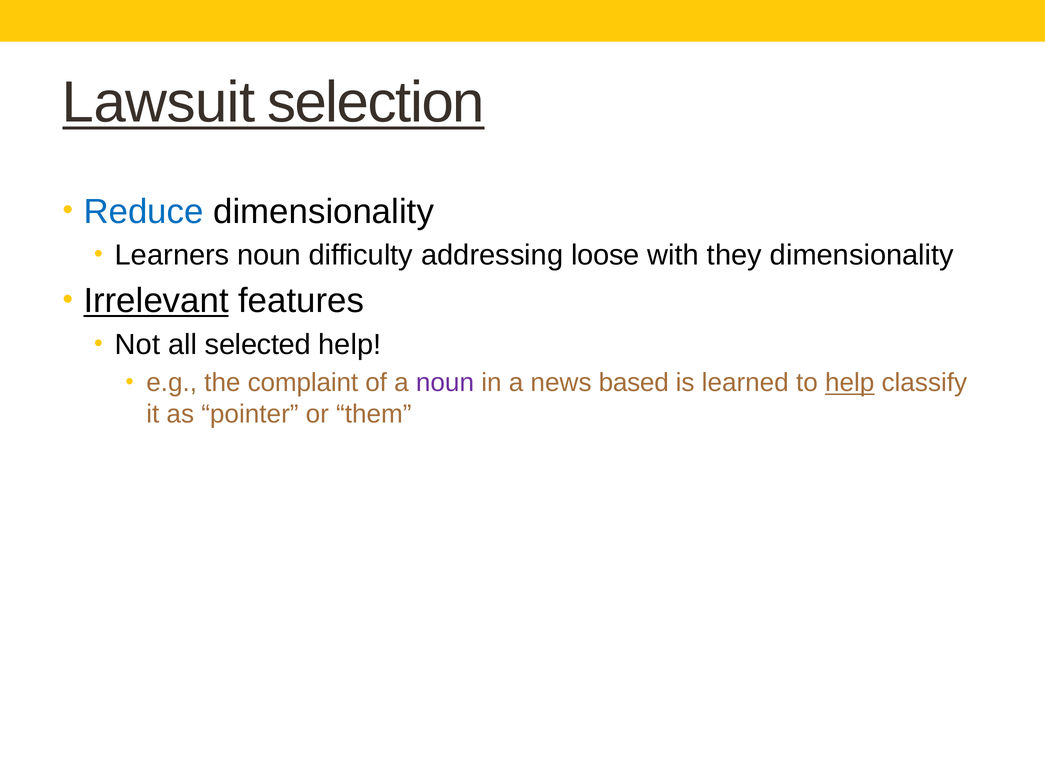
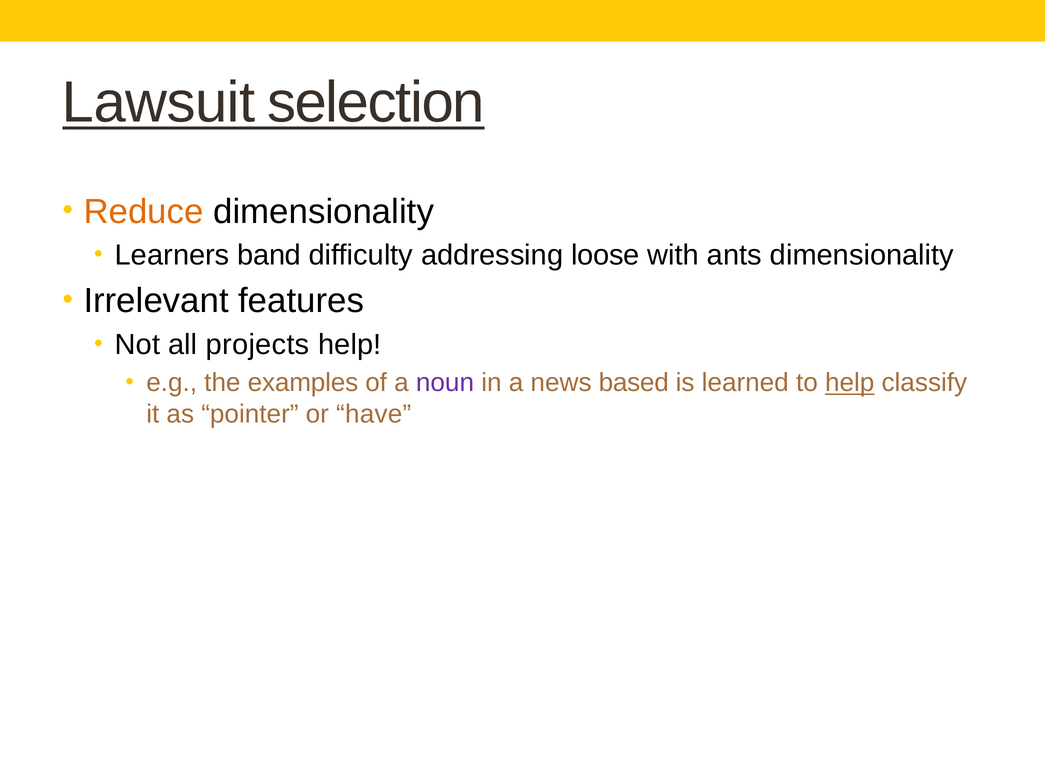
Reduce colour: blue -> orange (144, 211)
Learners noun: noun -> band (269, 255)
they: they -> ants (734, 255)
Irrelevant underline: present -> none (156, 301)
selected: selected -> projects (258, 345)
complaint: complaint -> examples (303, 383)
them: them -> have (374, 414)
